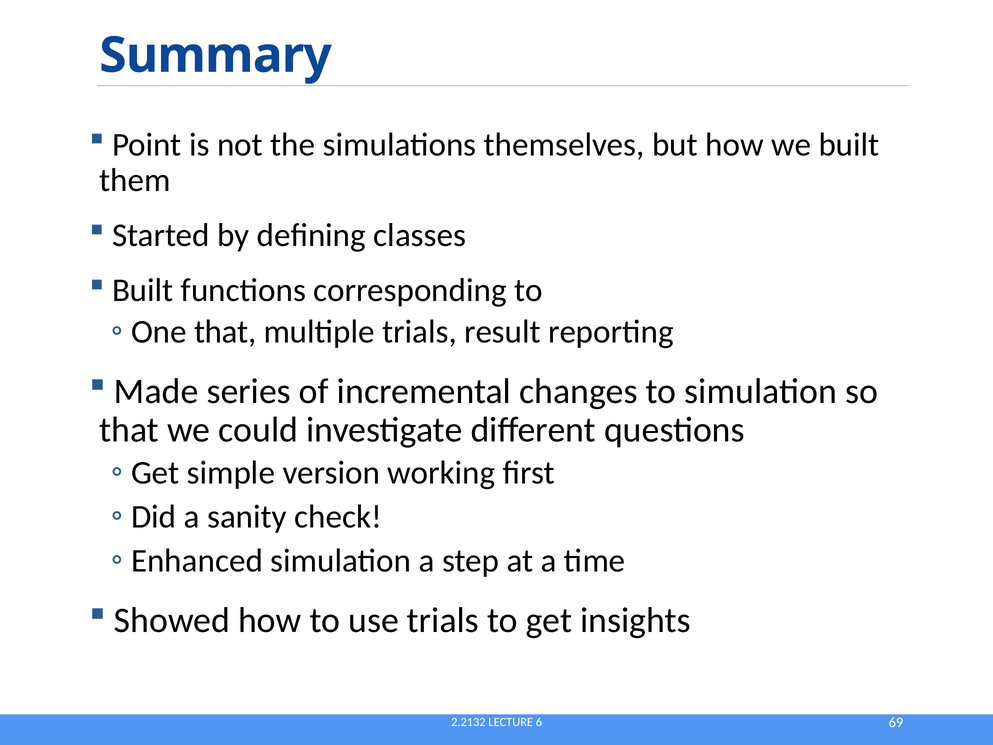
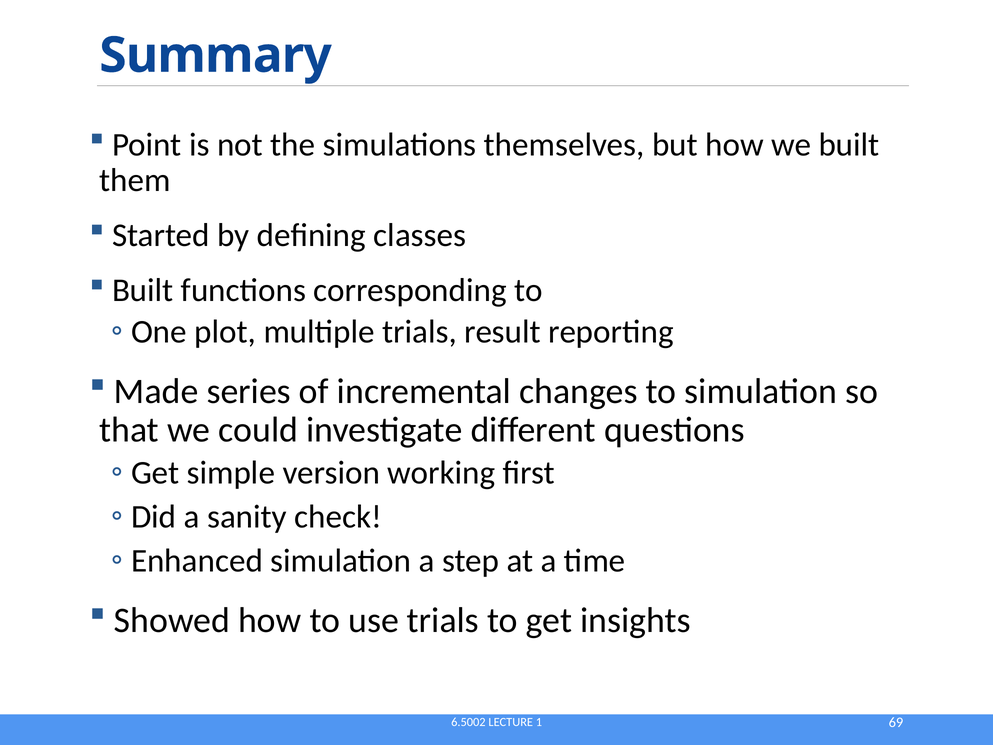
that: that -> plot (225, 332)
2.2132: 2.2132 -> 6.5002 (468, 722)
6: 6 -> 1 (539, 722)
